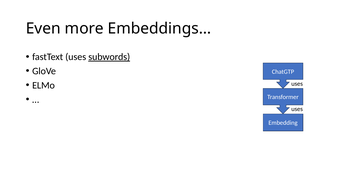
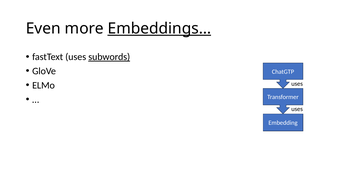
Embeddings… underline: none -> present (159, 28)
